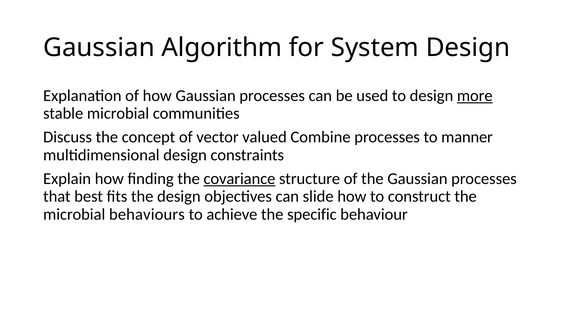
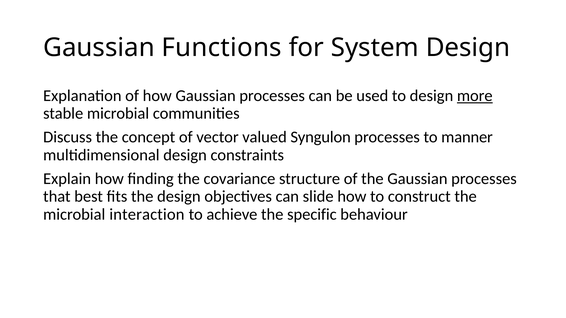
Algorithm: Algorithm -> Functions (222, 48)
Combine: Combine -> Syngulon (321, 137)
covariance underline: present -> none (239, 179)
behaviours: behaviours -> interaction (147, 214)
